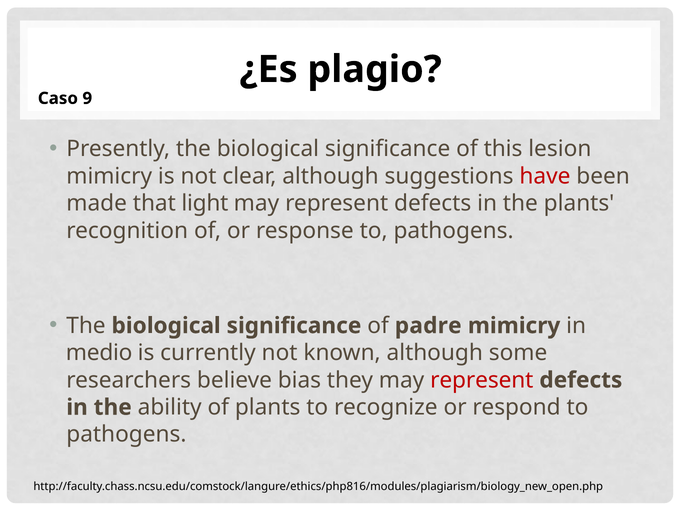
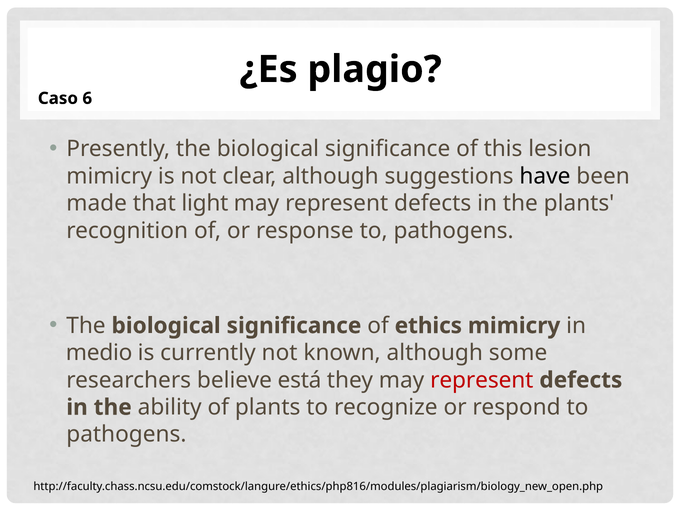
9: 9 -> 6 (87, 98)
have colour: red -> black (545, 176)
padre: padre -> ethics (428, 326)
bias: bias -> está (300, 380)
